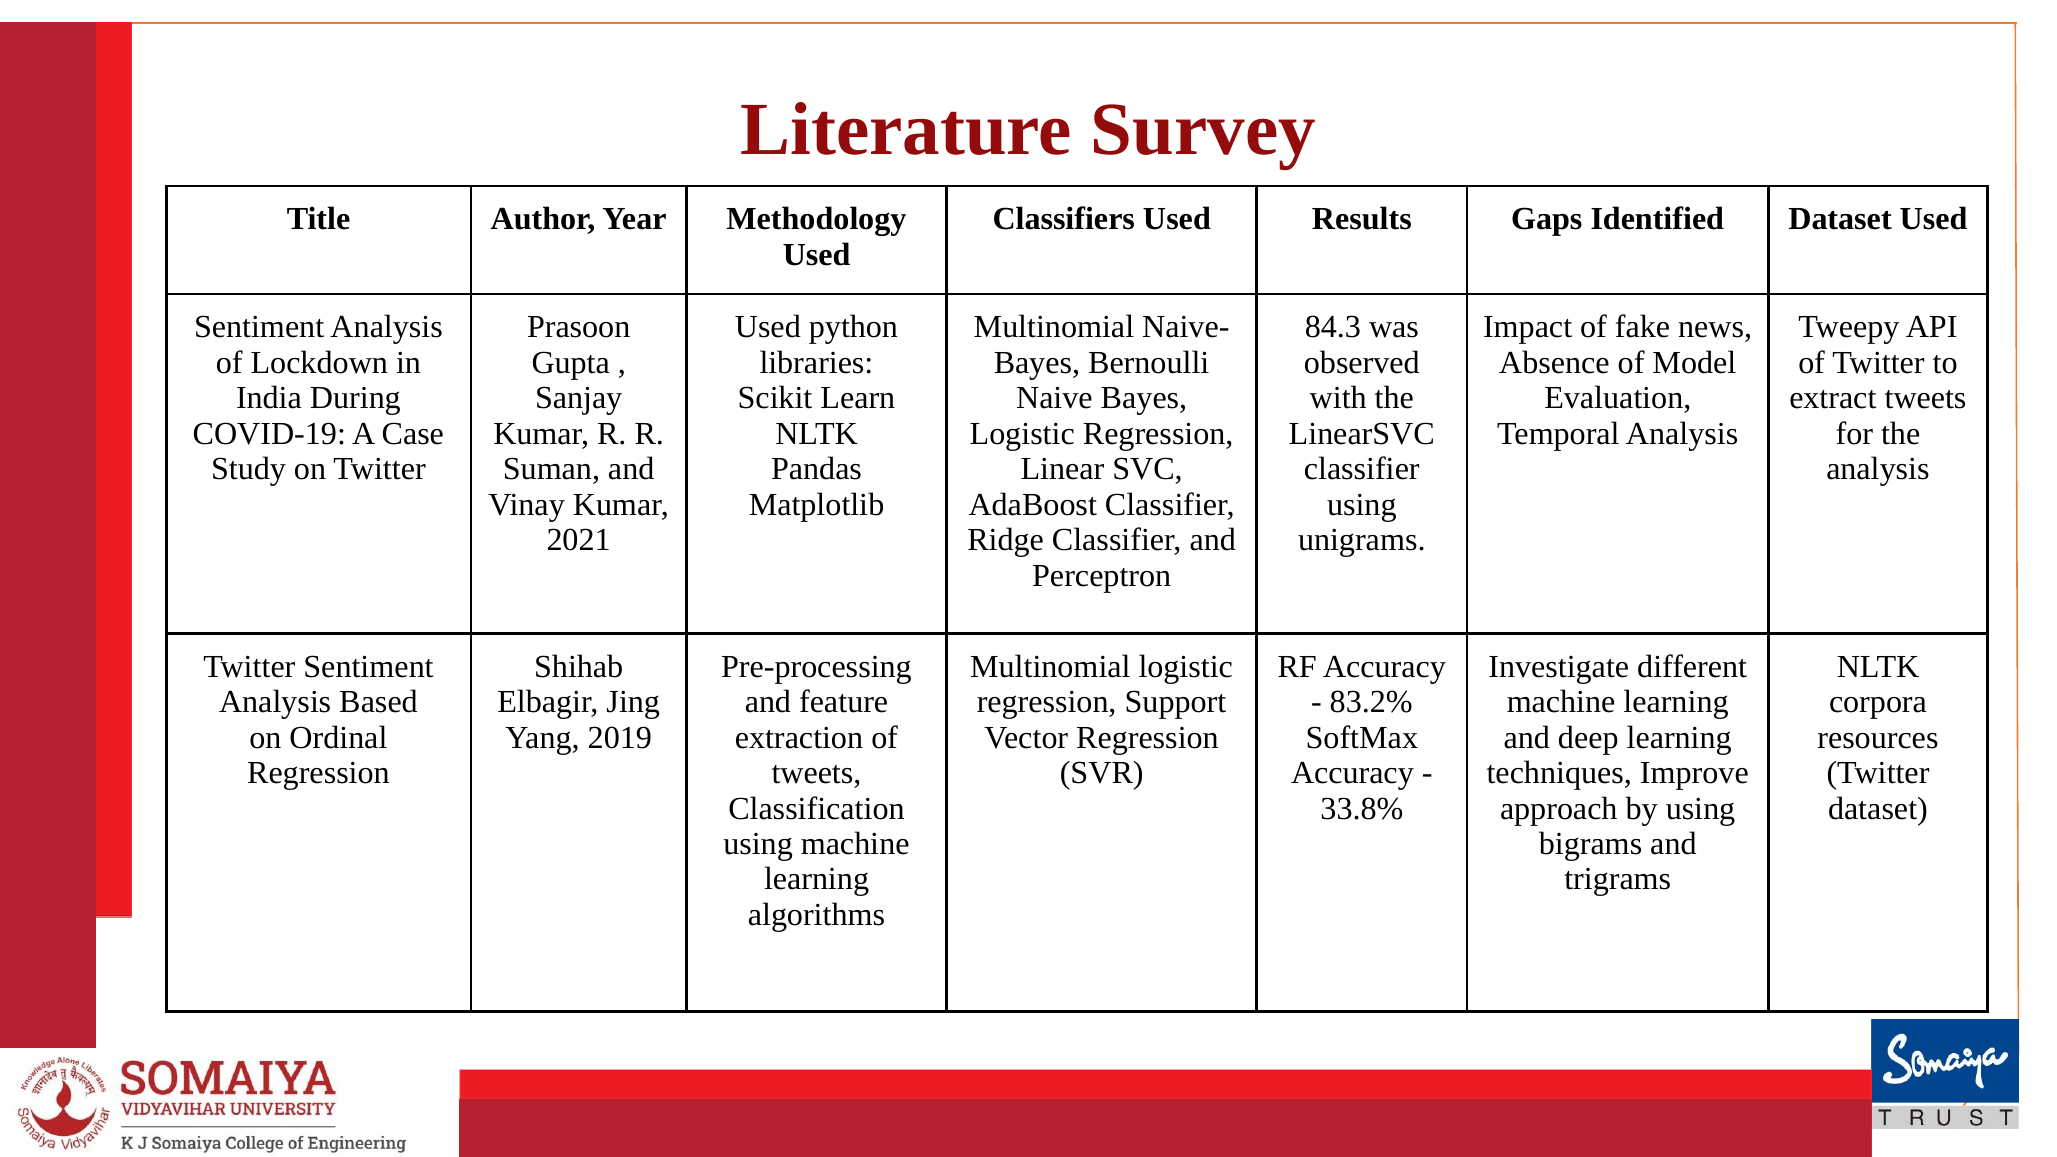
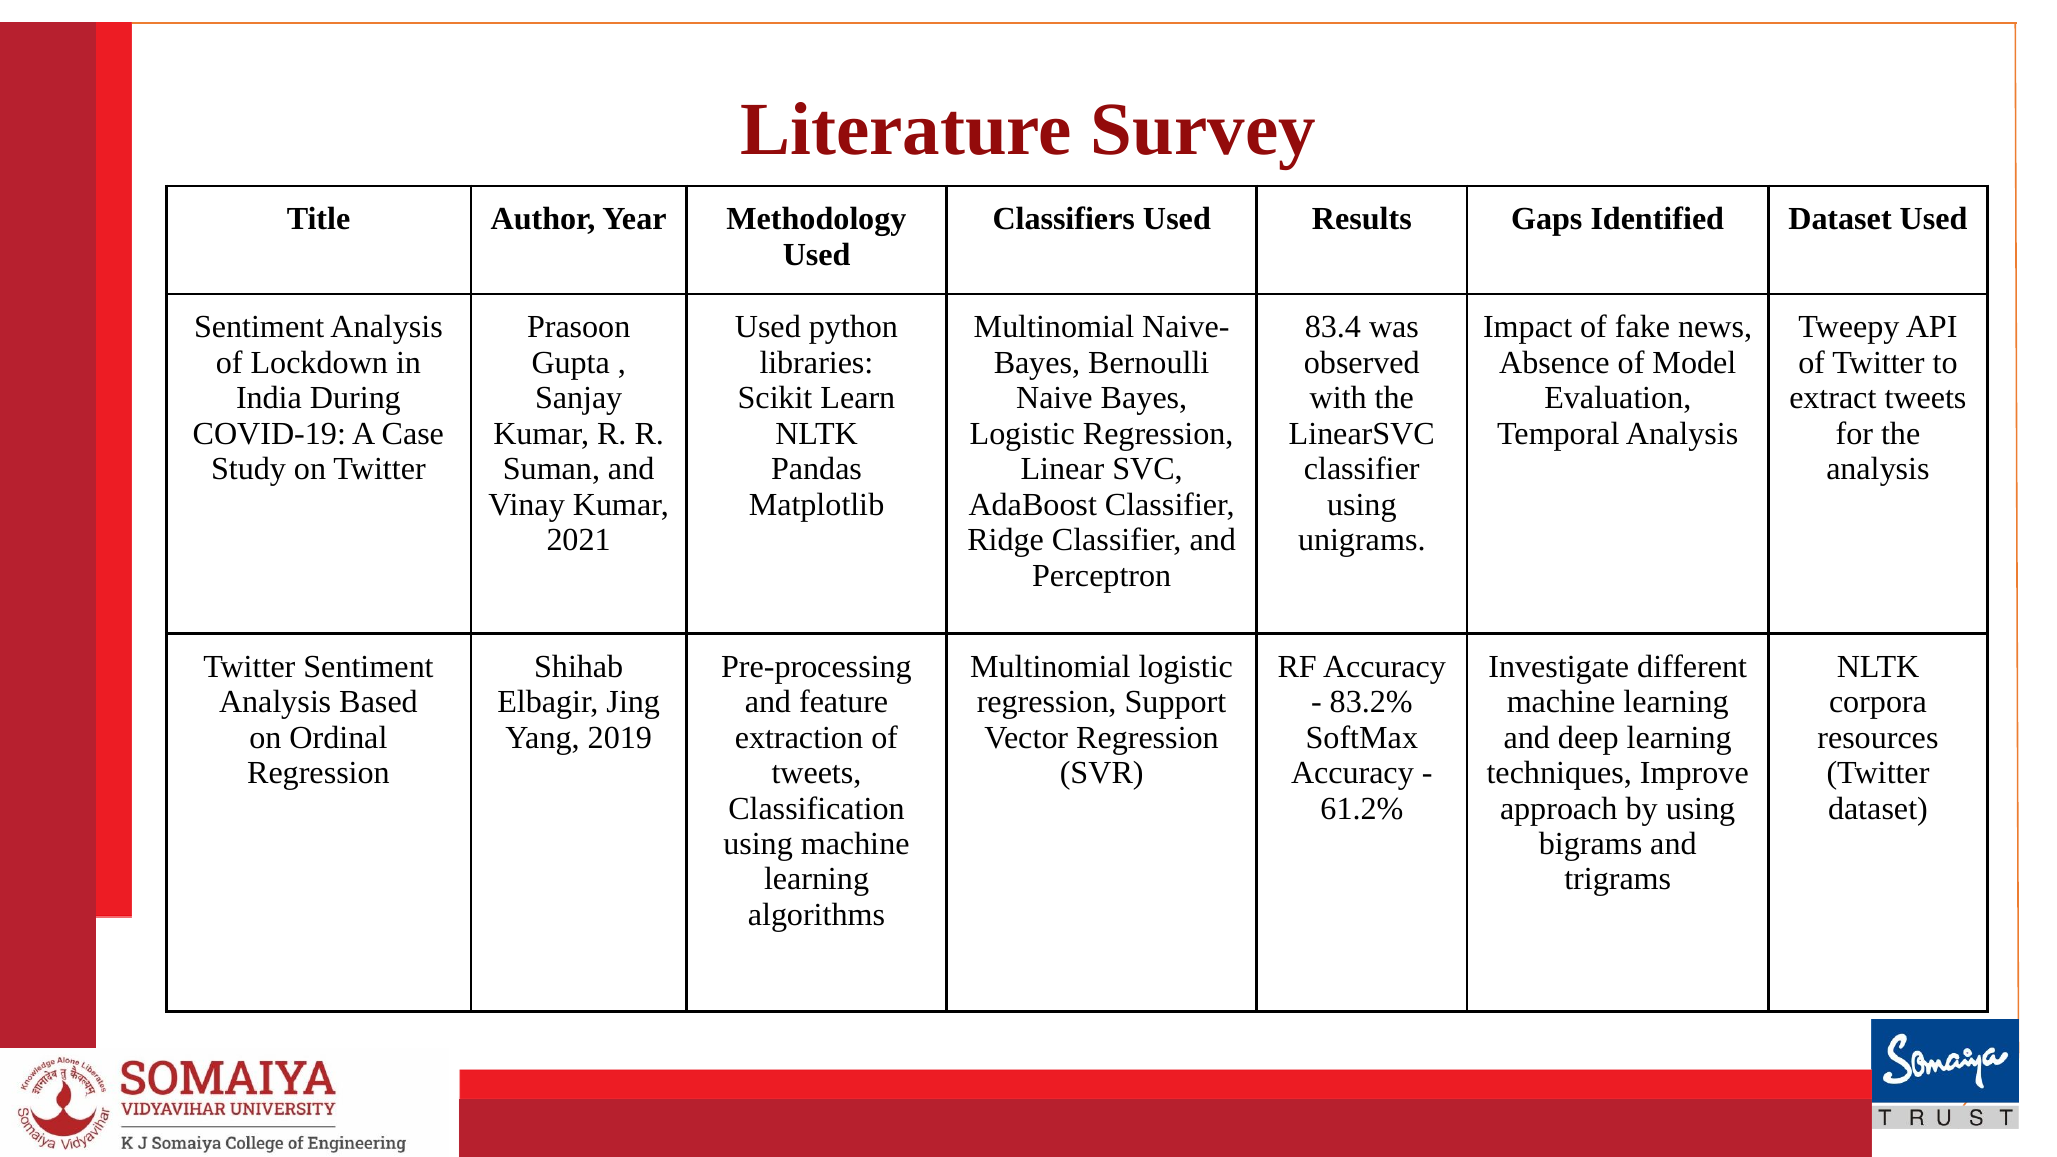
84.3: 84.3 -> 83.4 (1333, 327)
33.8%: 33.8% -> 61.2% (1362, 808)
